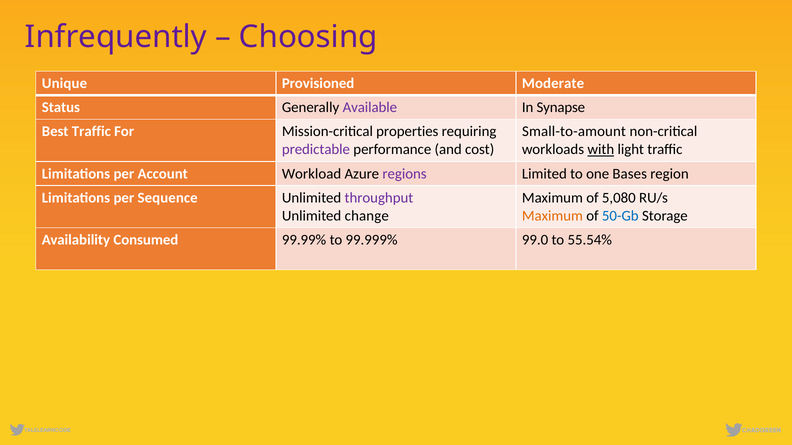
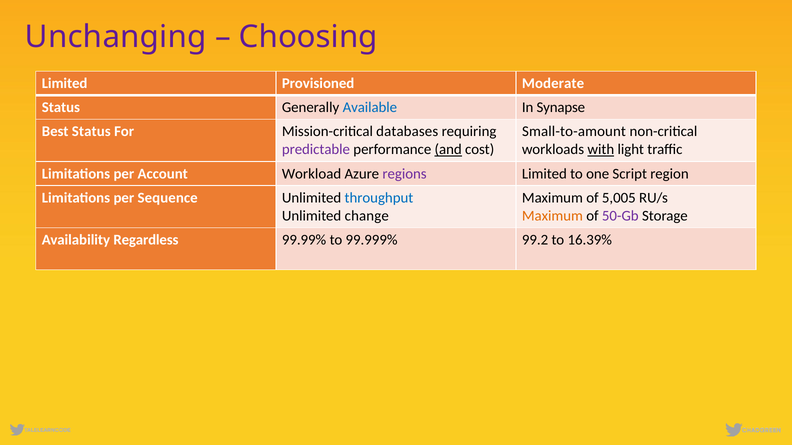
Infrequently: Infrequently -> Unchanging (116, 37)
Unique: Unique -> Limited (65, 83)
Available colour: purple -> blue (370, 108)
Best Traffic: Traffic -> Status (91, 132)
properties: properties -> databases (407, 132)
and underline: none -> present (448, 150)
Bases: Bases -> Script (630, 174)
throughput colour: purple -> blue (379, 198)
5,080: 5,080 -> 5,005 (619, 198)
50-Gb colour: blue -> purple (620, 216)
Consumed: Consumed -> Regardless (146, 240)
99.0: 99.0 -> 99.2 (535, 240)
55.54%: 55.54% -> 16.39% (590, 240)
